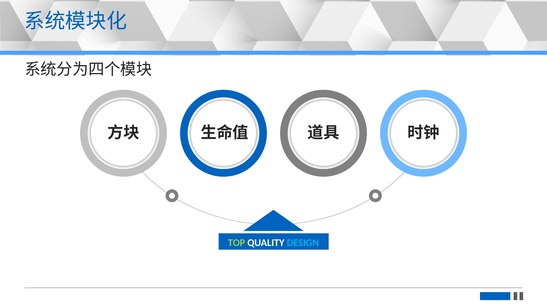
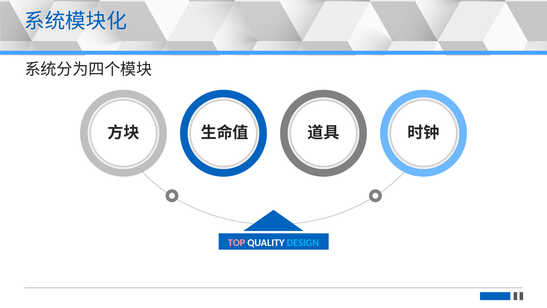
TOP colour: light green -> pink (237, 242)
